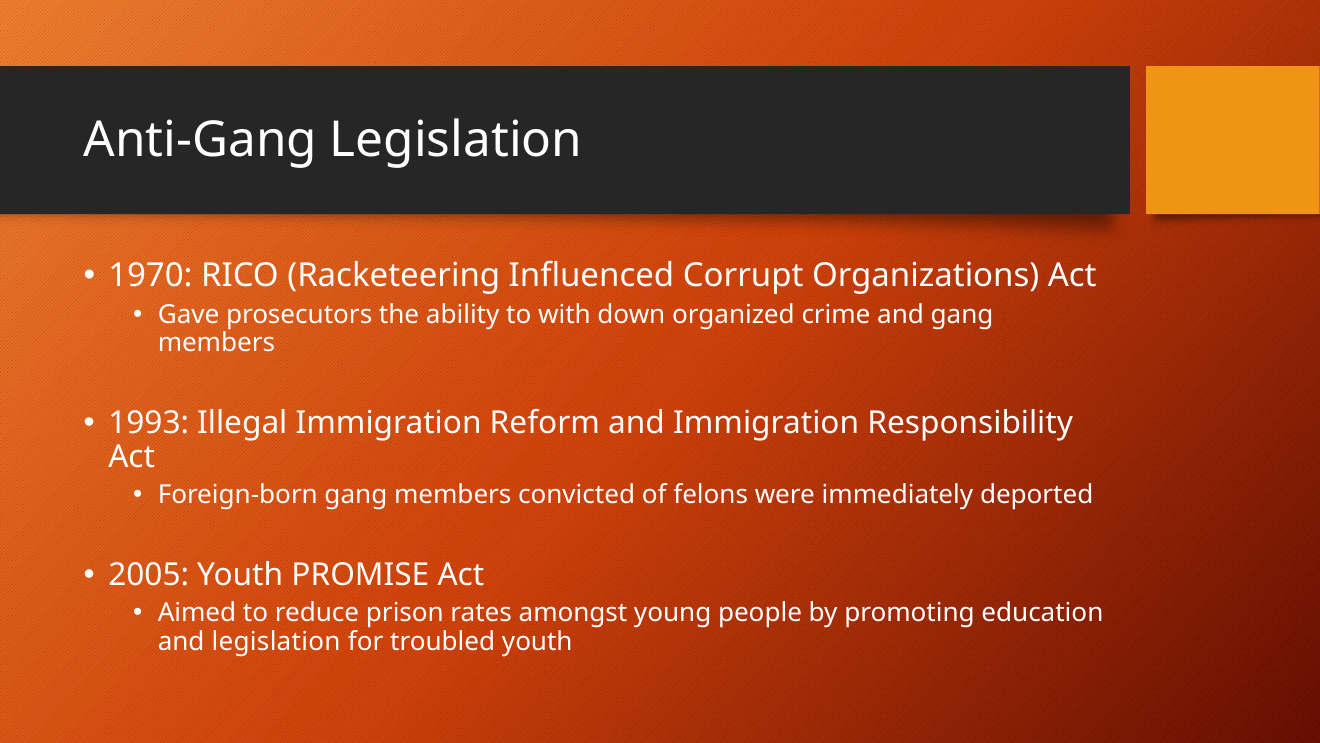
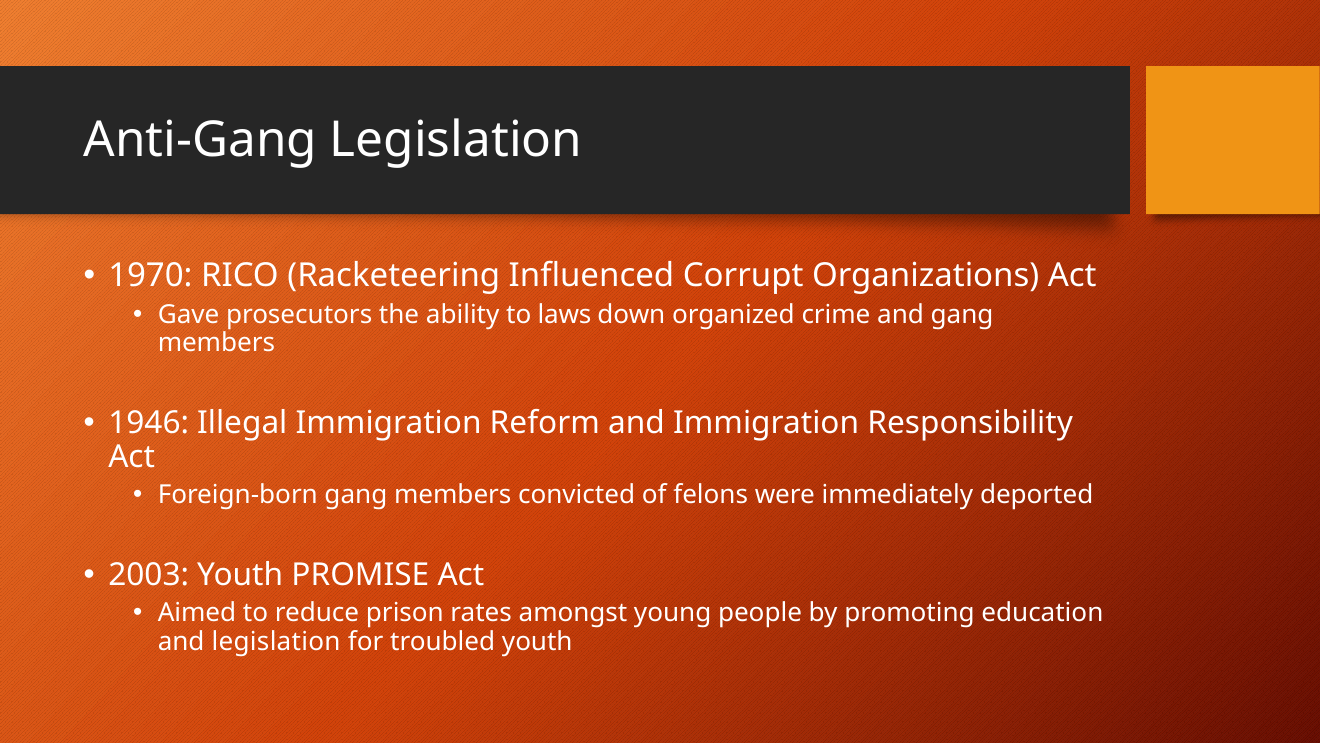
with: with -> laws (565, 314)
1993: 1993 -> 1946 (149, 423)
2005: 2005 -> 2003 (149, 575)
